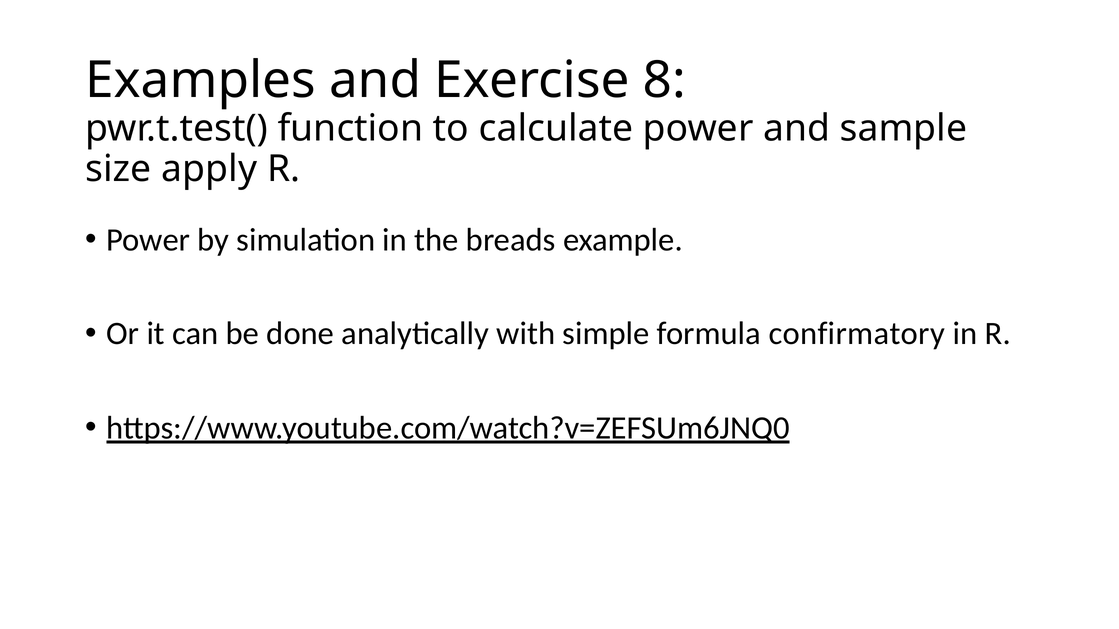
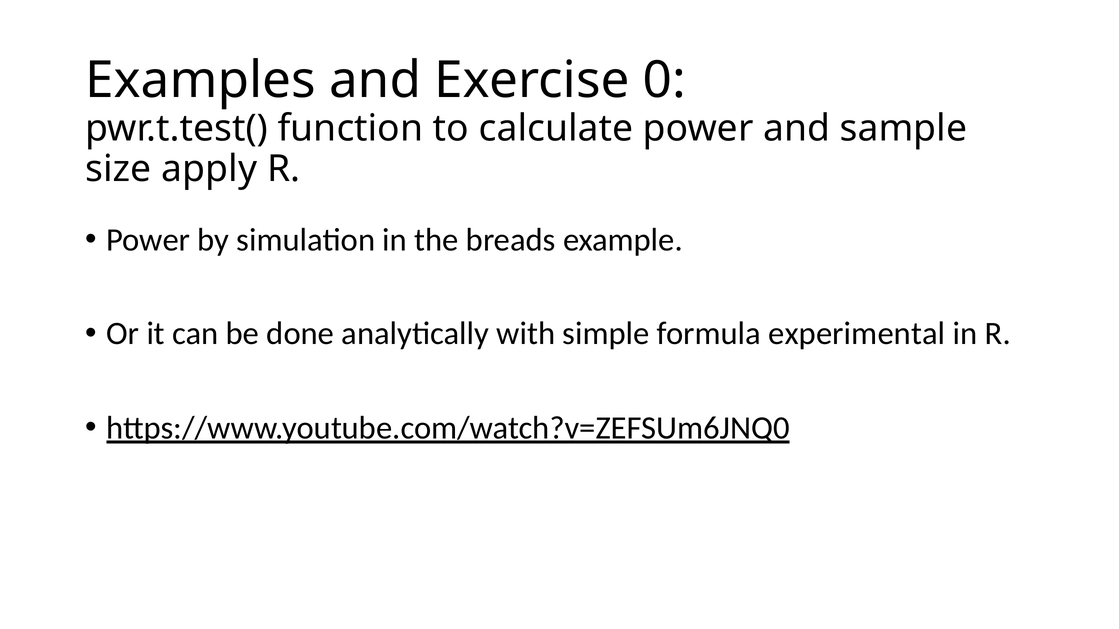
8: 8 -> 0 (664, 81)
confirmatory: confirmatory -> experimental (857, 334)
